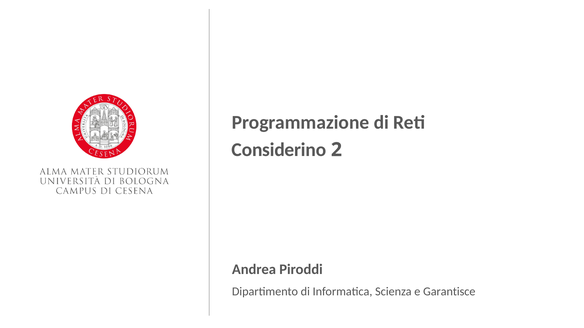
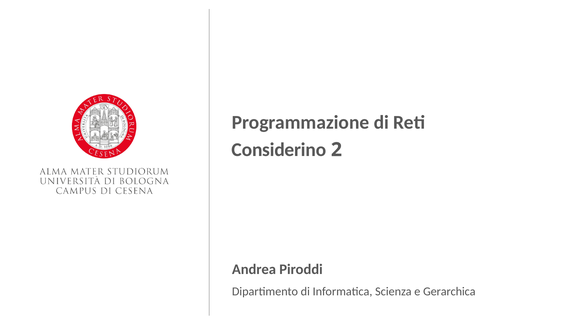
Garantisce: Garantisce -> Gerarchica (449, 292)
